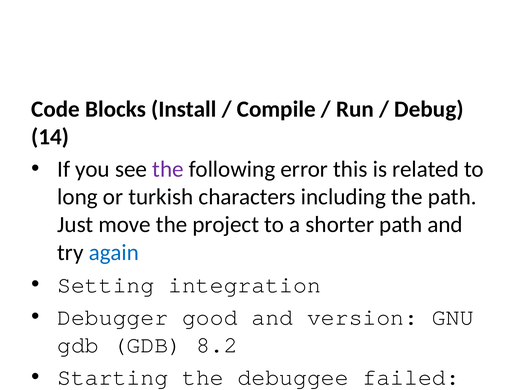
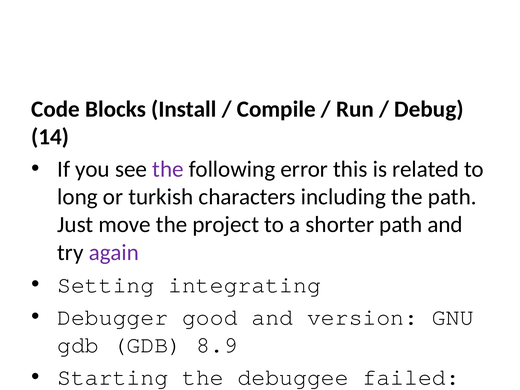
again colour: blue -> purple (114, 252)
integration: integration -> integrating (245, 285)
8.2: 8.2 -> 8.9 (217, 345)
